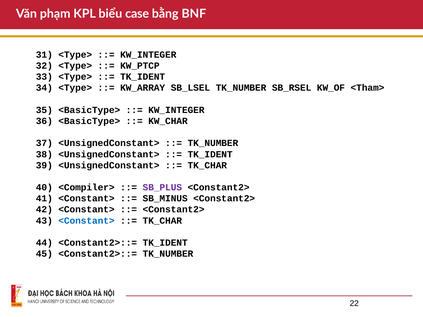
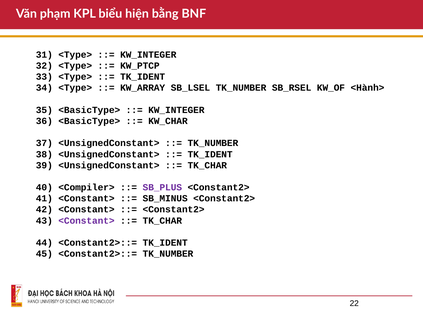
case: case -> hiện (137, 14)
<Tham>: <Tham> -> <Hành> (367, 88)
<Constant> colour: blue -> purple (86, 221)
